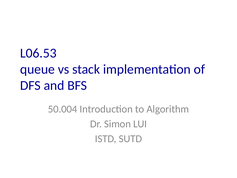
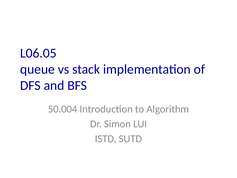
L06.53: L06.53 -> L06.05 (38, 53)
